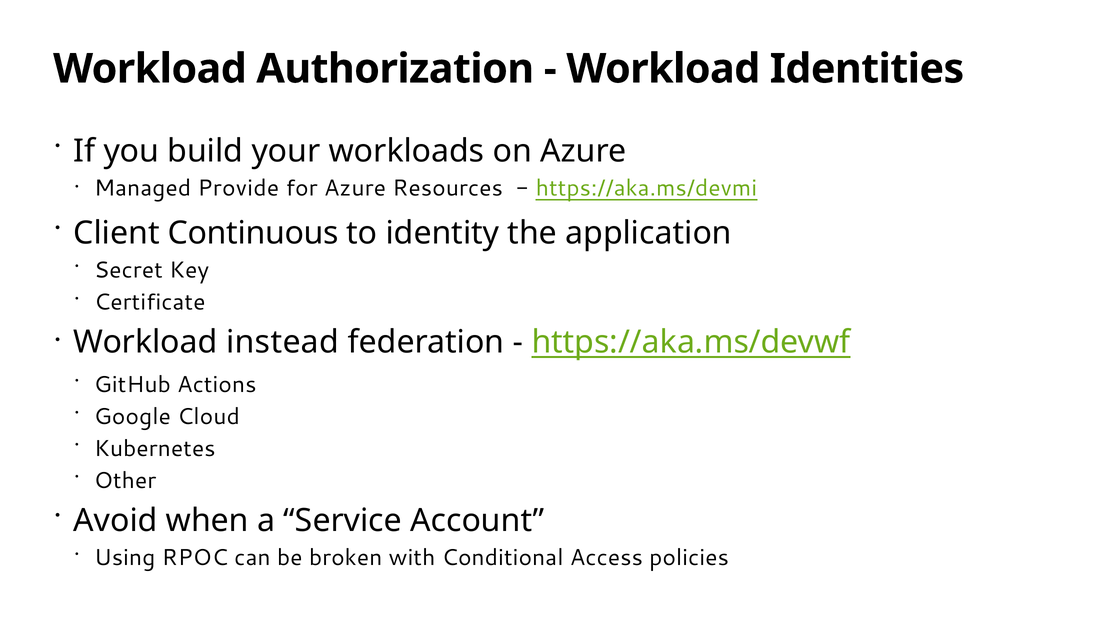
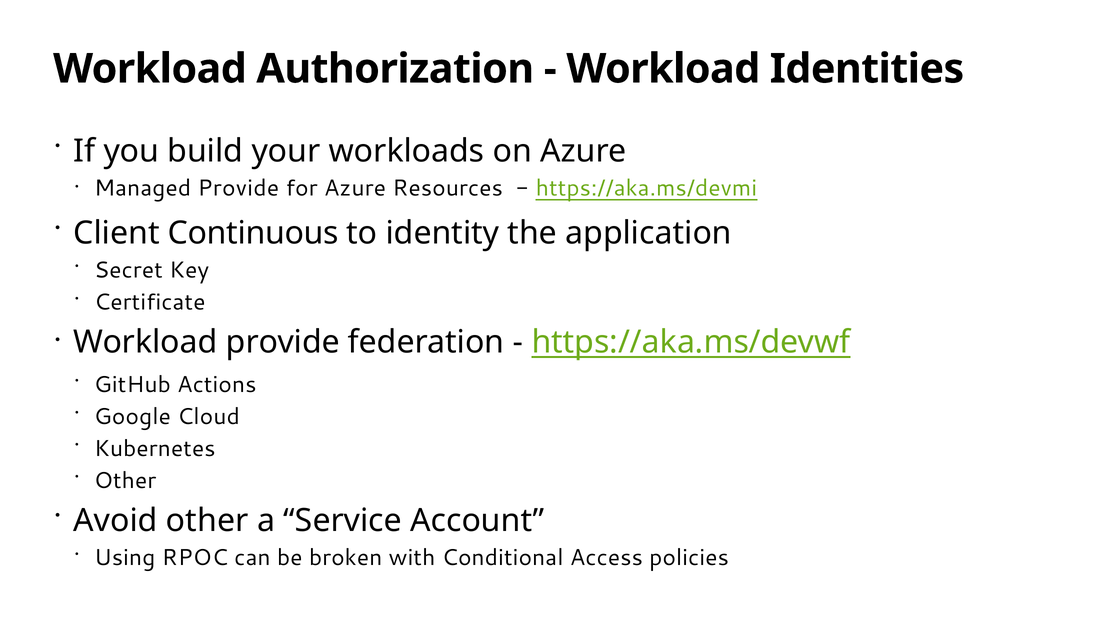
Workload instead: instead -> provide (283, 343)
Avoid when: when -> other (207, 521)
